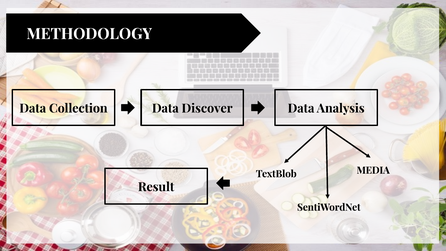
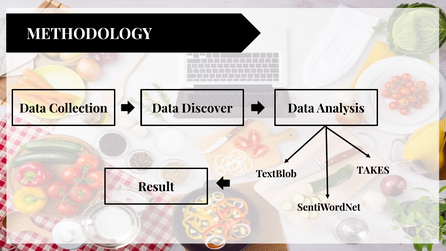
MEDIA: MEDIA -> TAKES (373, 170)
